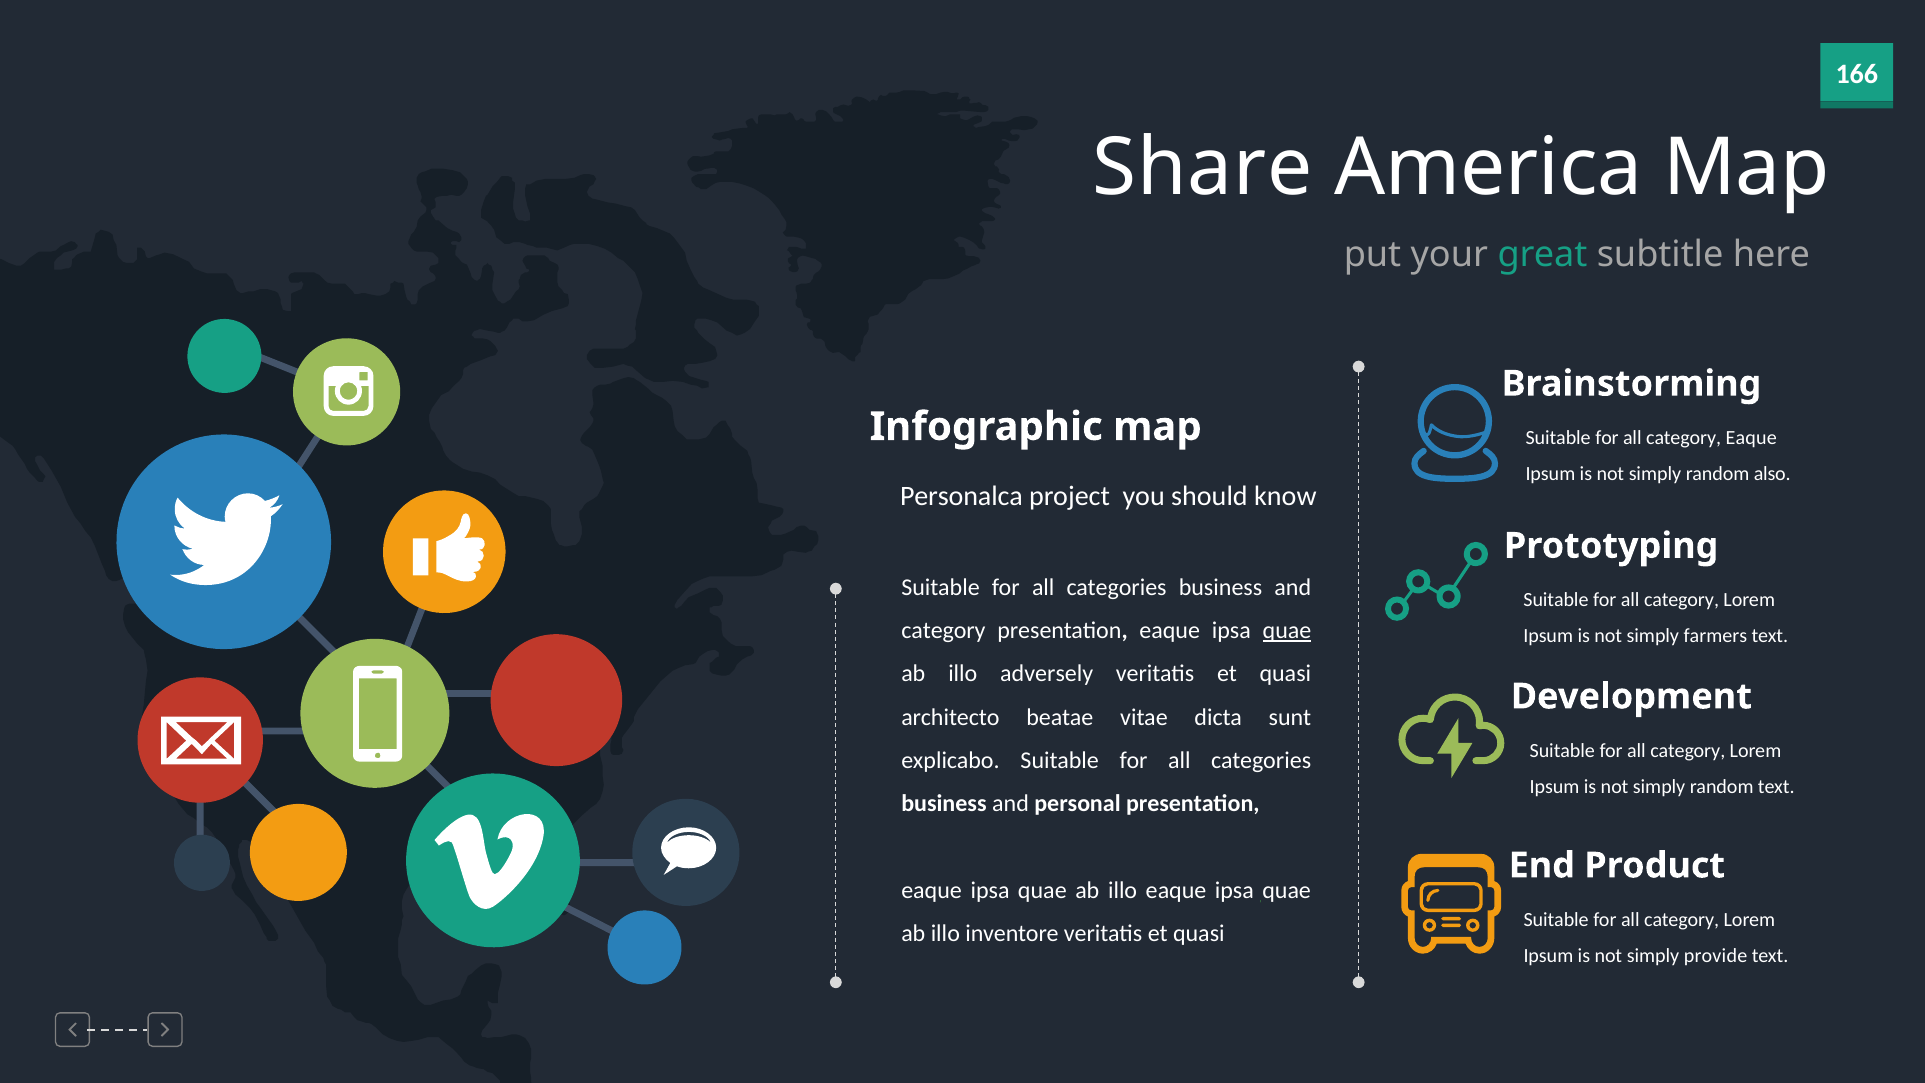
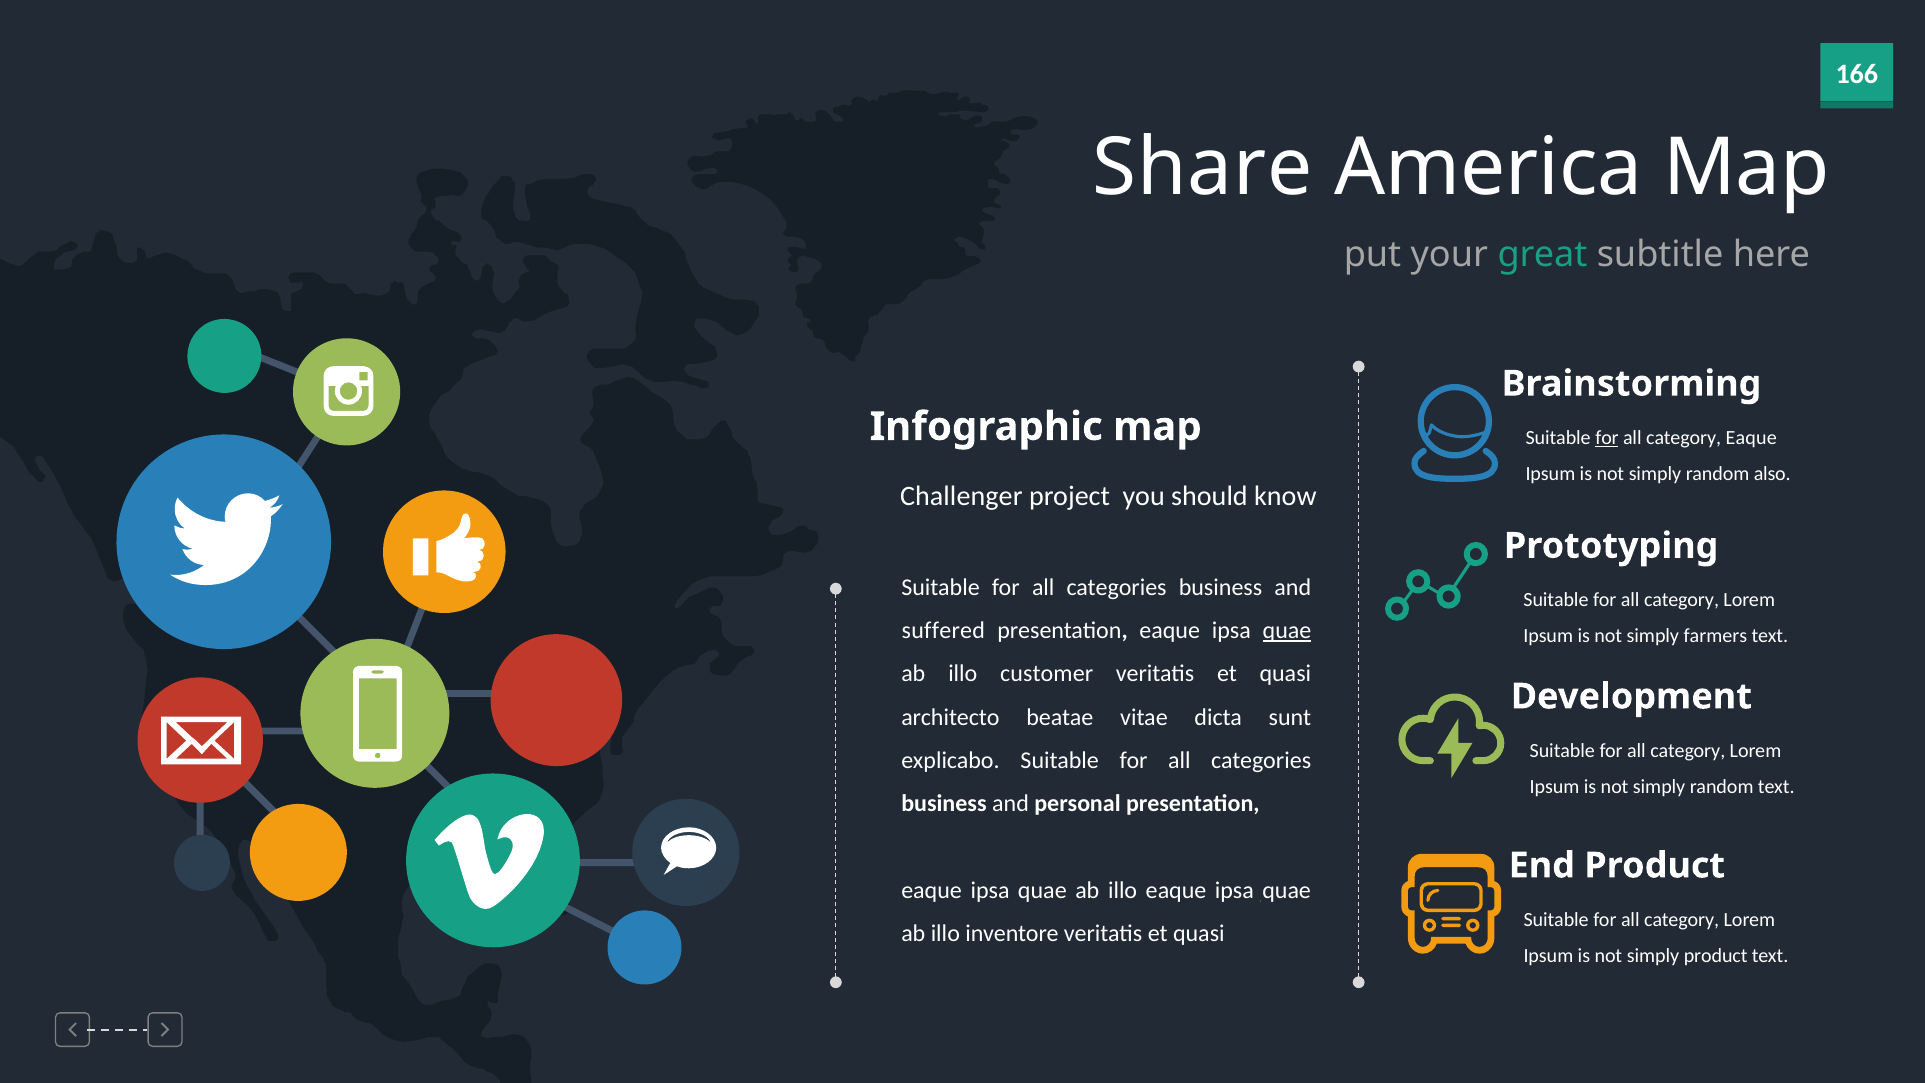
for underline: none -> present (1607, 438)
Personalca: Personalca -> Challenger (961, 497)
category: category -> suffered (943, 630)
adversely: adversely -> customer (1047, 674)
simply provide: provide -> product (1716, 956)
